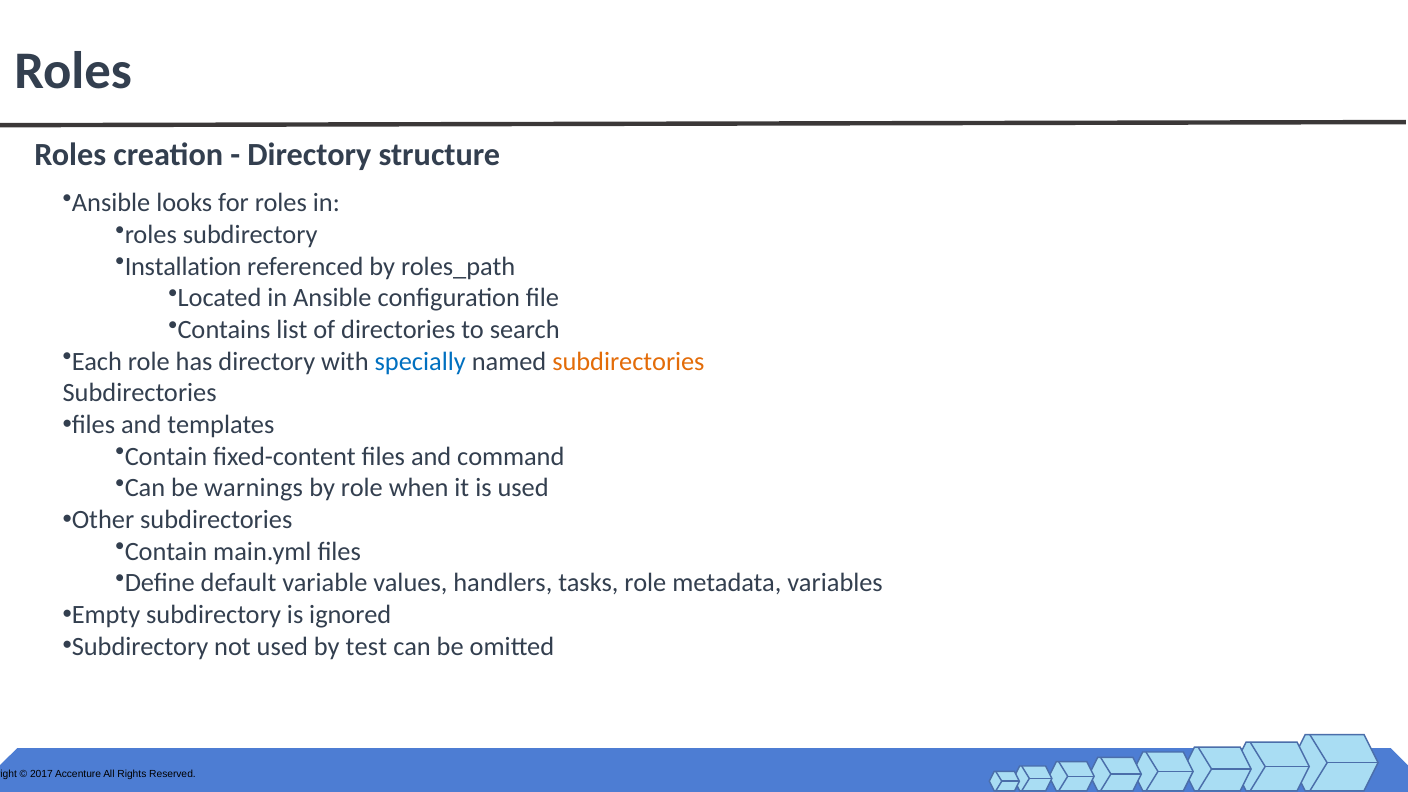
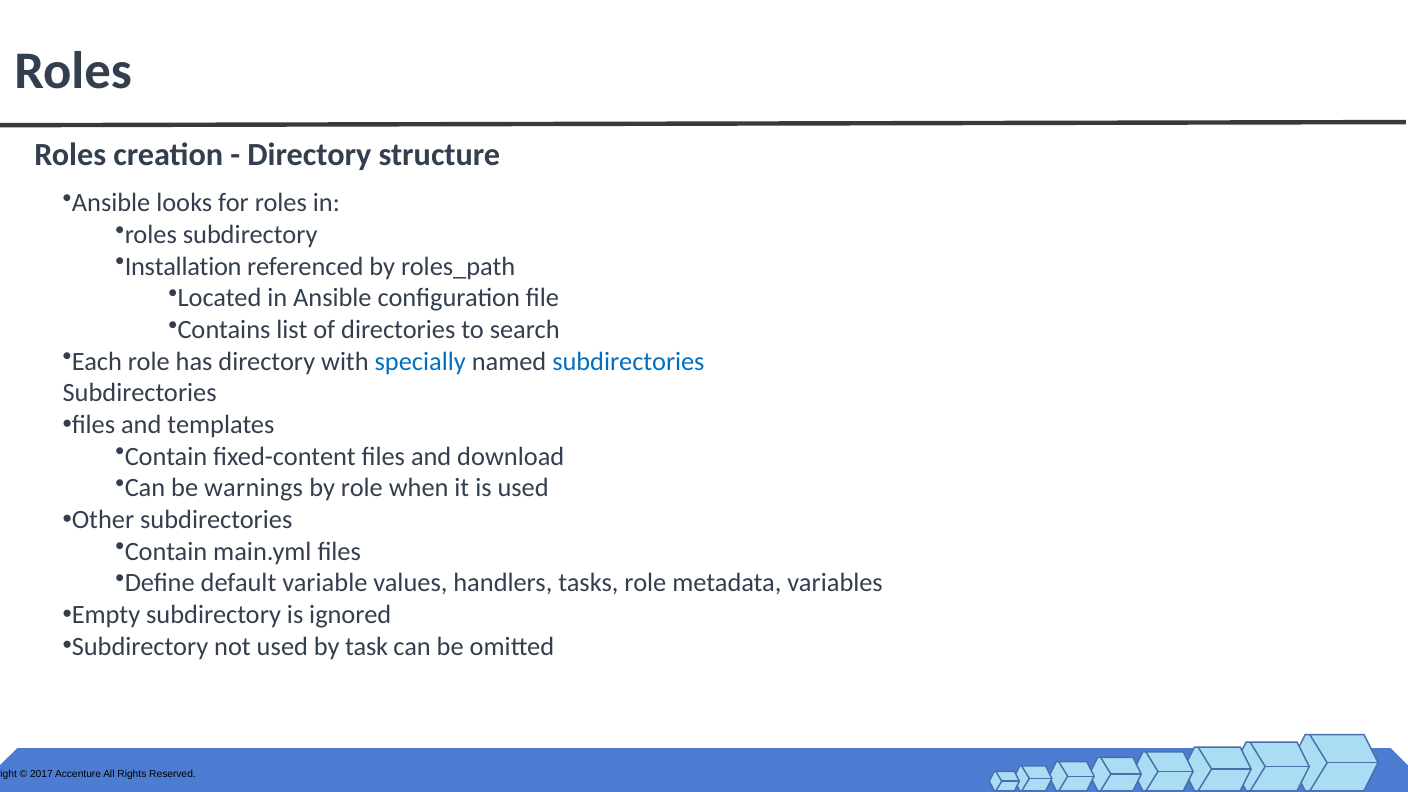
subdirectories colour: orange -> blue (628, 361)
command: command -> download (511, 456)
test: test -> task (367, 646)
